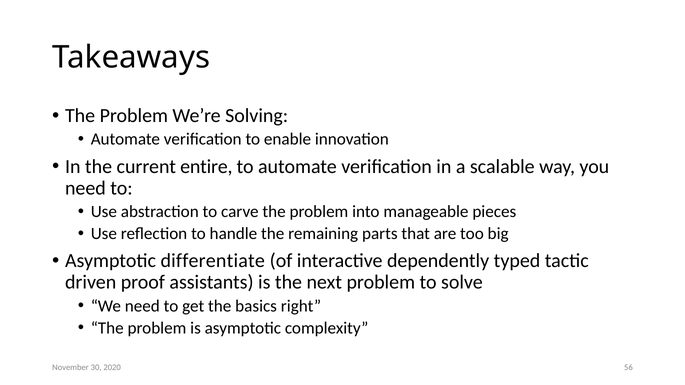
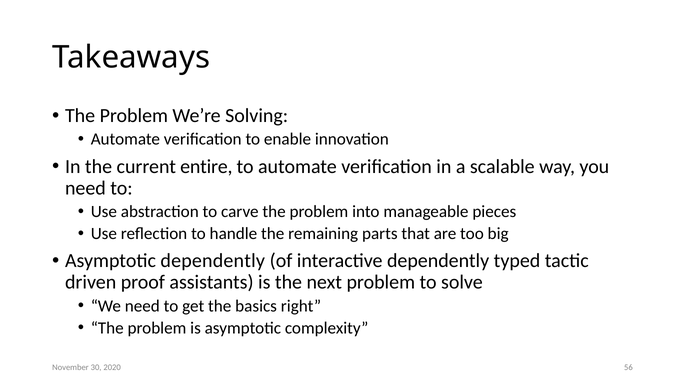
Asymptotic differentiate: differentiate -> dependently (213, 261)
